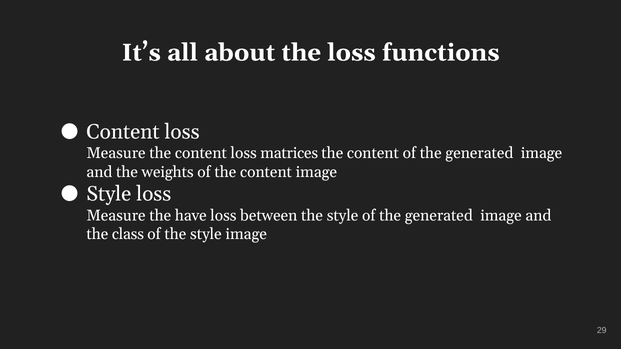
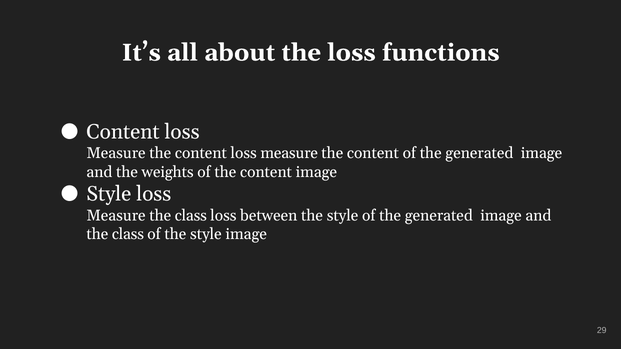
the content loss matrices: matrices -> measure (289, 154)
Measure the have: have -> class (191, 216)
